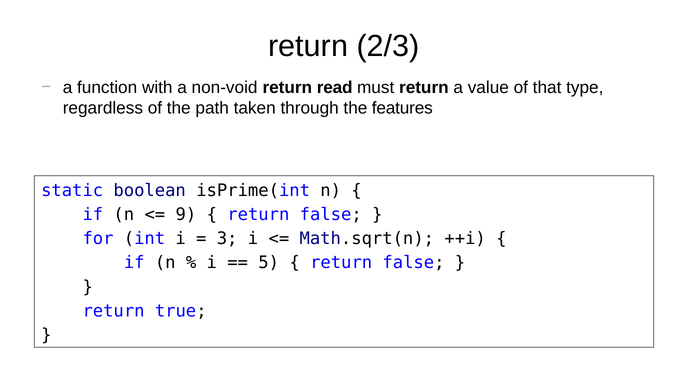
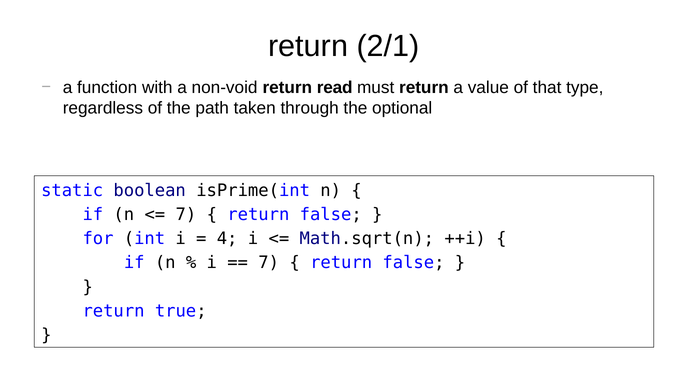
2/3: 2/3 -> 2/1 (388, 46)
features: features -> optional (402, 108)
9: 9 -> 7 (186, 215)
3: 3 -> 4 (227, 239)
5: 5 -> 7 (269, 263)
